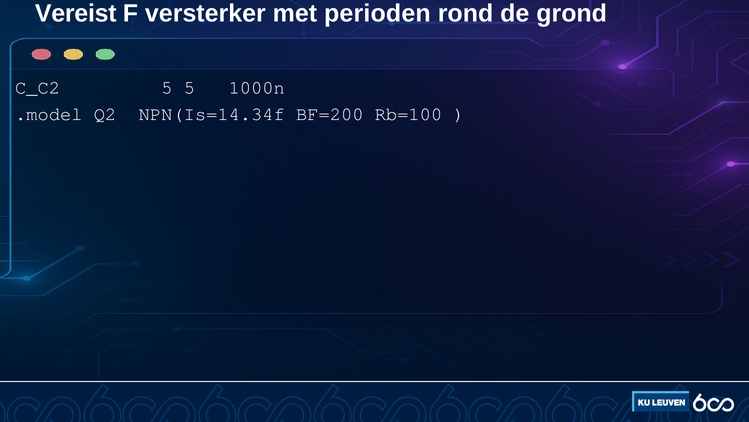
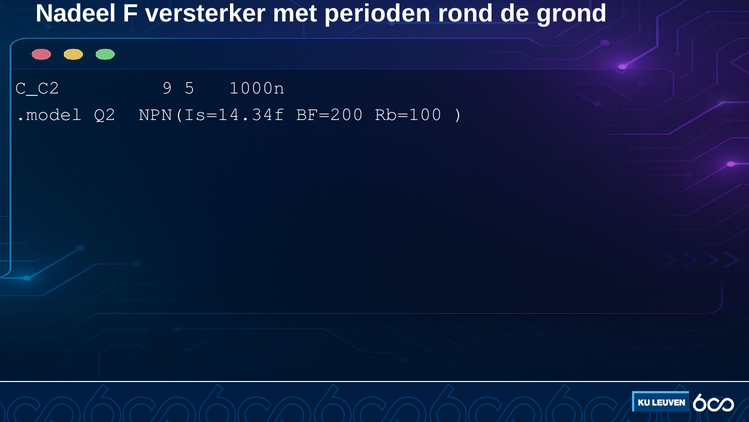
Vereist: Vereist -> Nadeel (76, 14)
C_C2 5: 5 -> 9 (167, 88)
